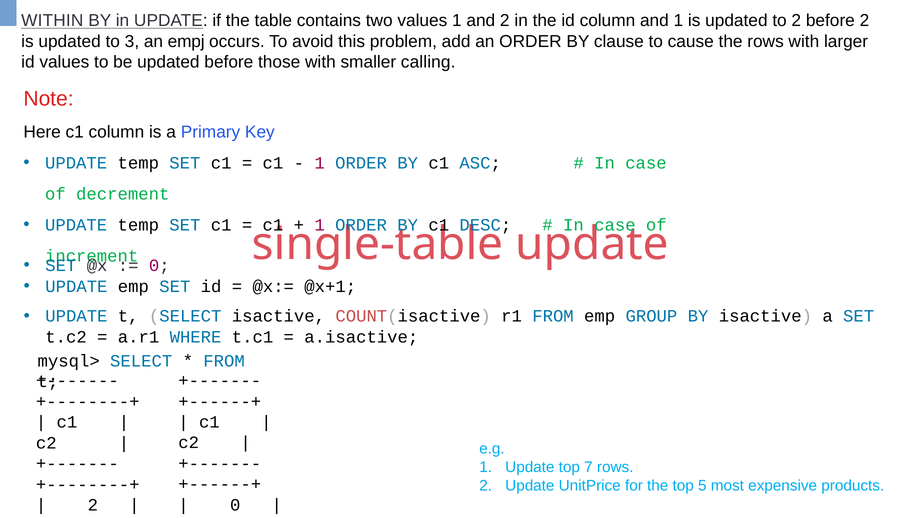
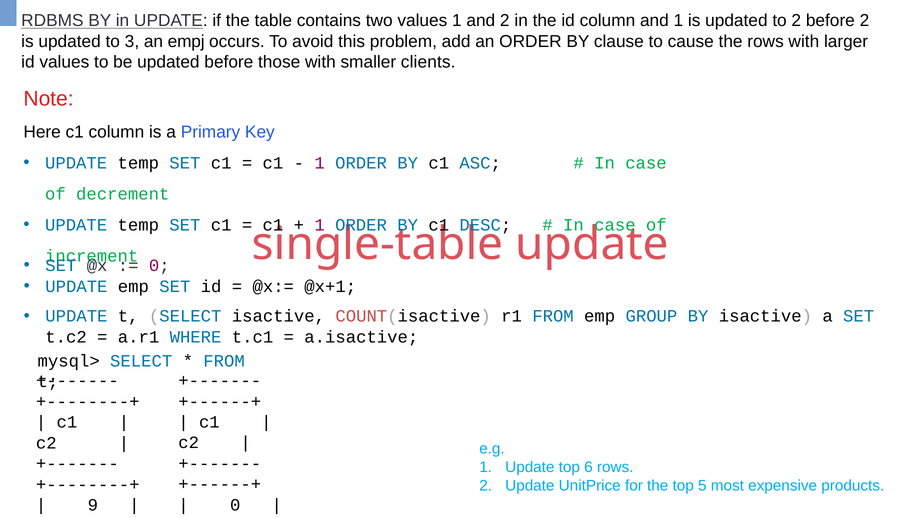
WITHIN: WITHIN -> RDBMS (52, 21)
calling: calling -> clients (428, 62)
top 7: 7 -> 6 (588, 467)
2: 2 -> 9 (93, 505)
